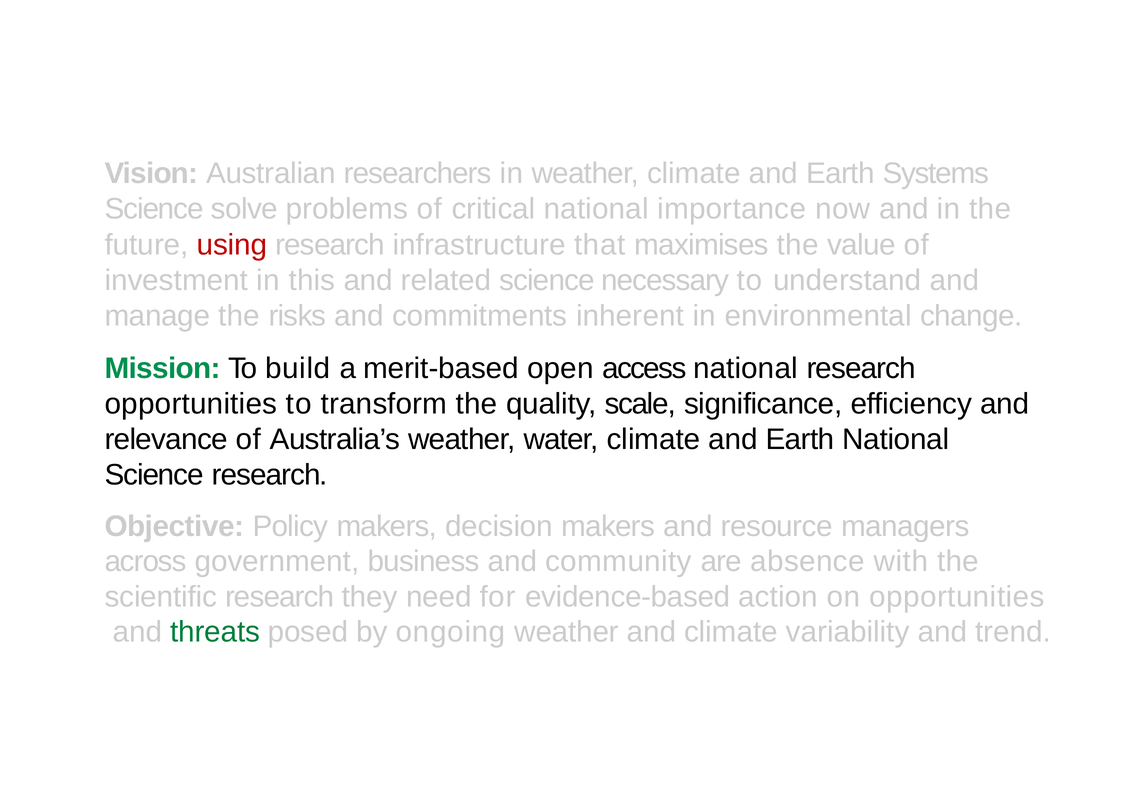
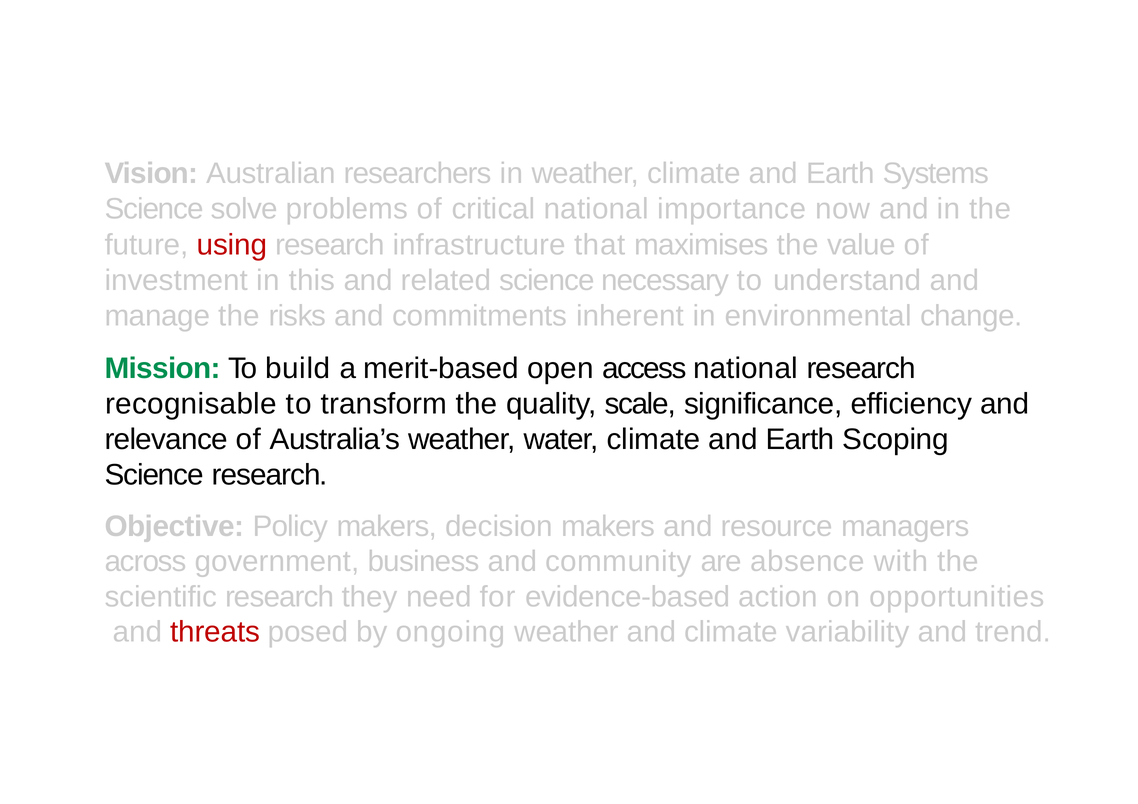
opportunities: opportunities -> recognisable (191, 404)
Earth National: National -> Scoping (896, 440)
threats colour: green -> red (215, 633)
